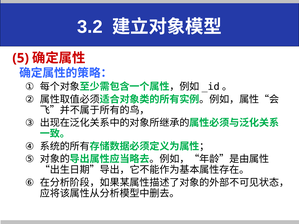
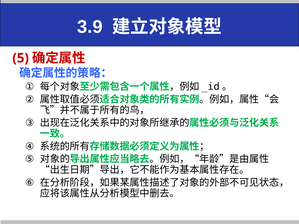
3.2: 3.2 -> 3.9 (90, 27)
